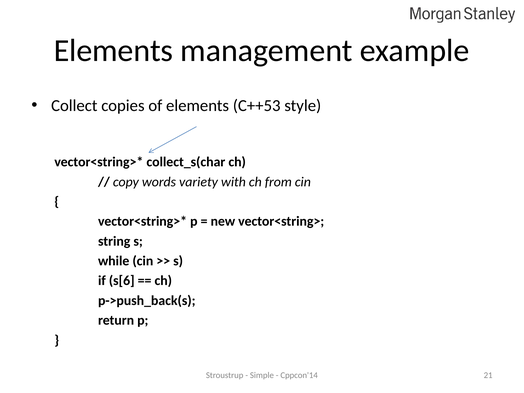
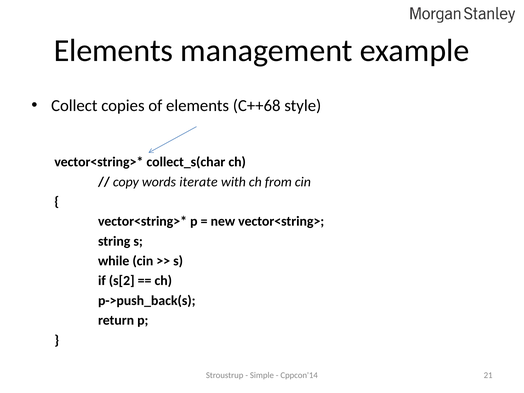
C++53: C++53 -> C++68 (257, 106)
variety: variety -> iterate (198, 182)
s[6: s[6 -> s[2 (122, 281)
